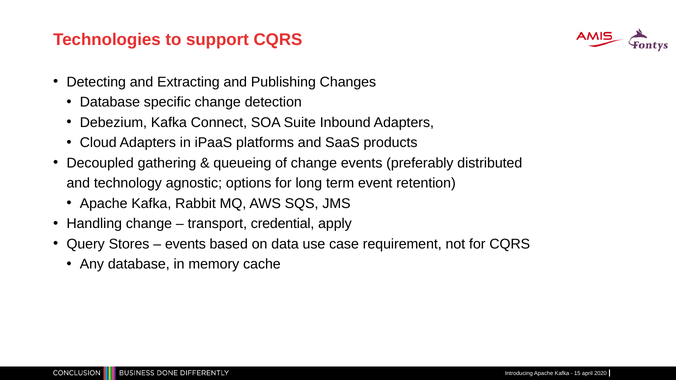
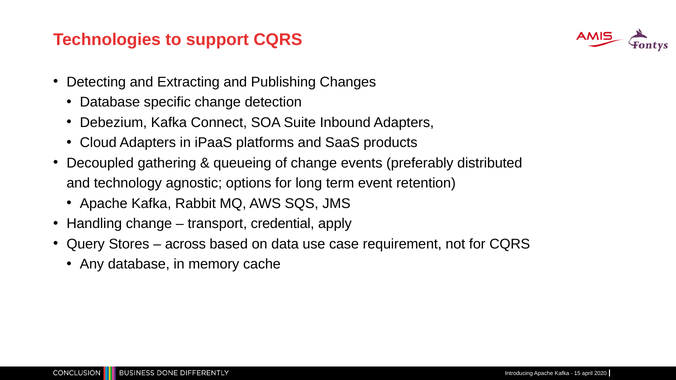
events: events -> across (185, 244)
